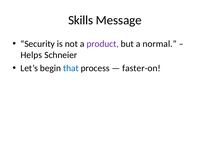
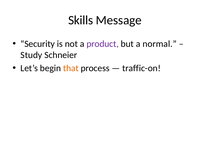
Helps: Helps -> Study (31, 55)
that colour: blue -> orange (71, 68)
faster-on: faster-on -> traffic-on (141, 68)
